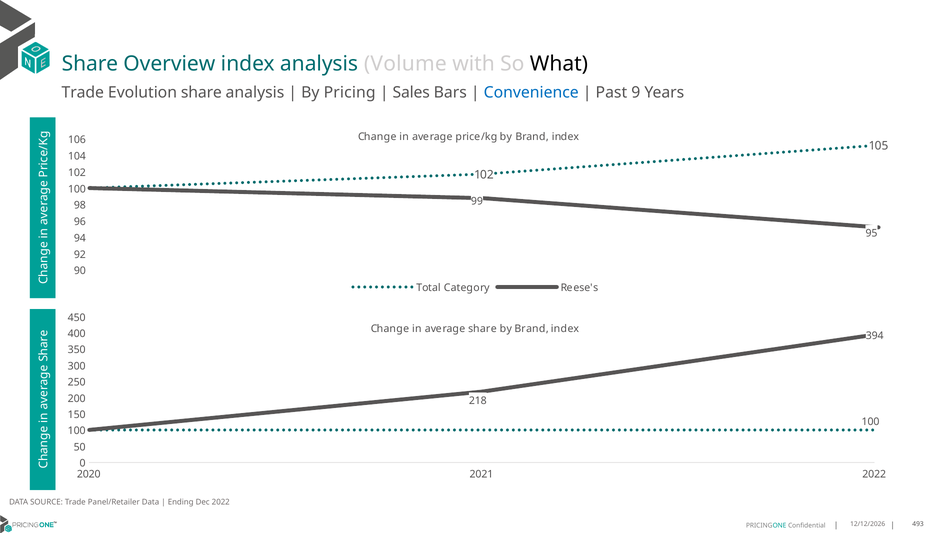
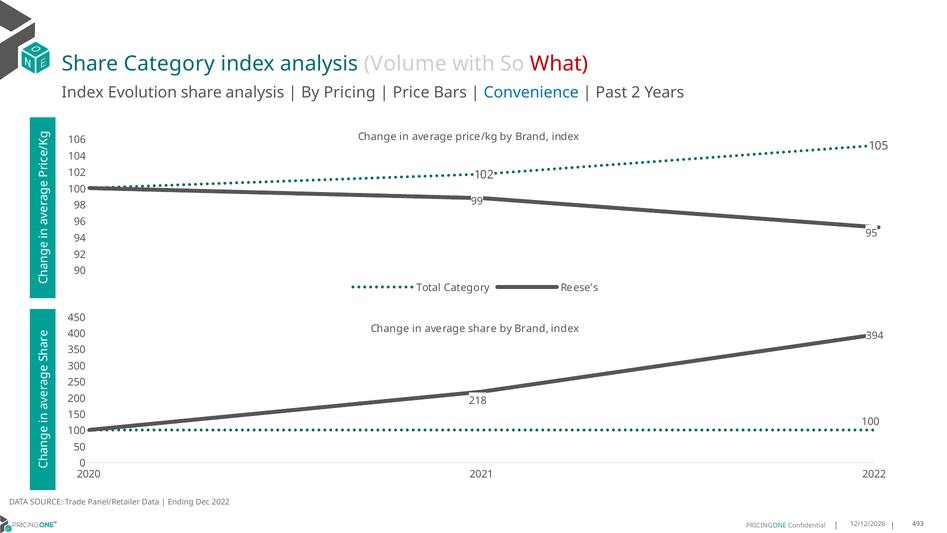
Share Overview: Overview -> Category (169, 64)
What colour: black -> red (559, 64)
Trade: Trade -> Index (83, 92)
Sales: Sales -> Price (411, 92)
9: 9 -> 2 (636, 92)
